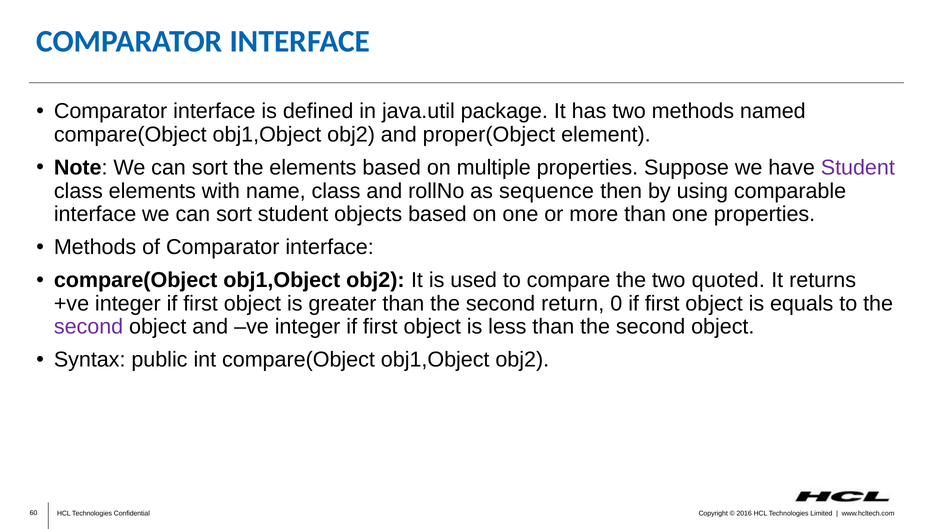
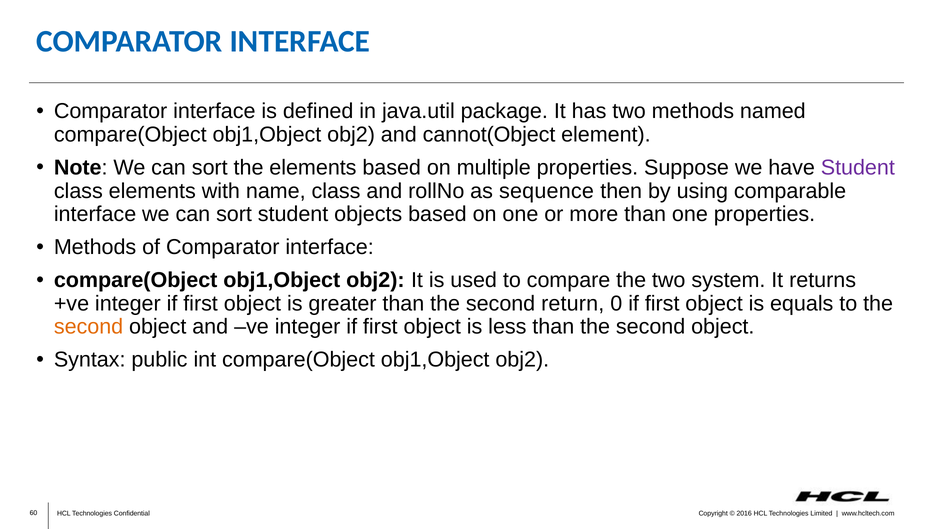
proper(Object: proper(Object -> cannot(Object (489, 135)
quoted: quoted -> system (728, 280)
second colour: purple -> orange (89, 327)
